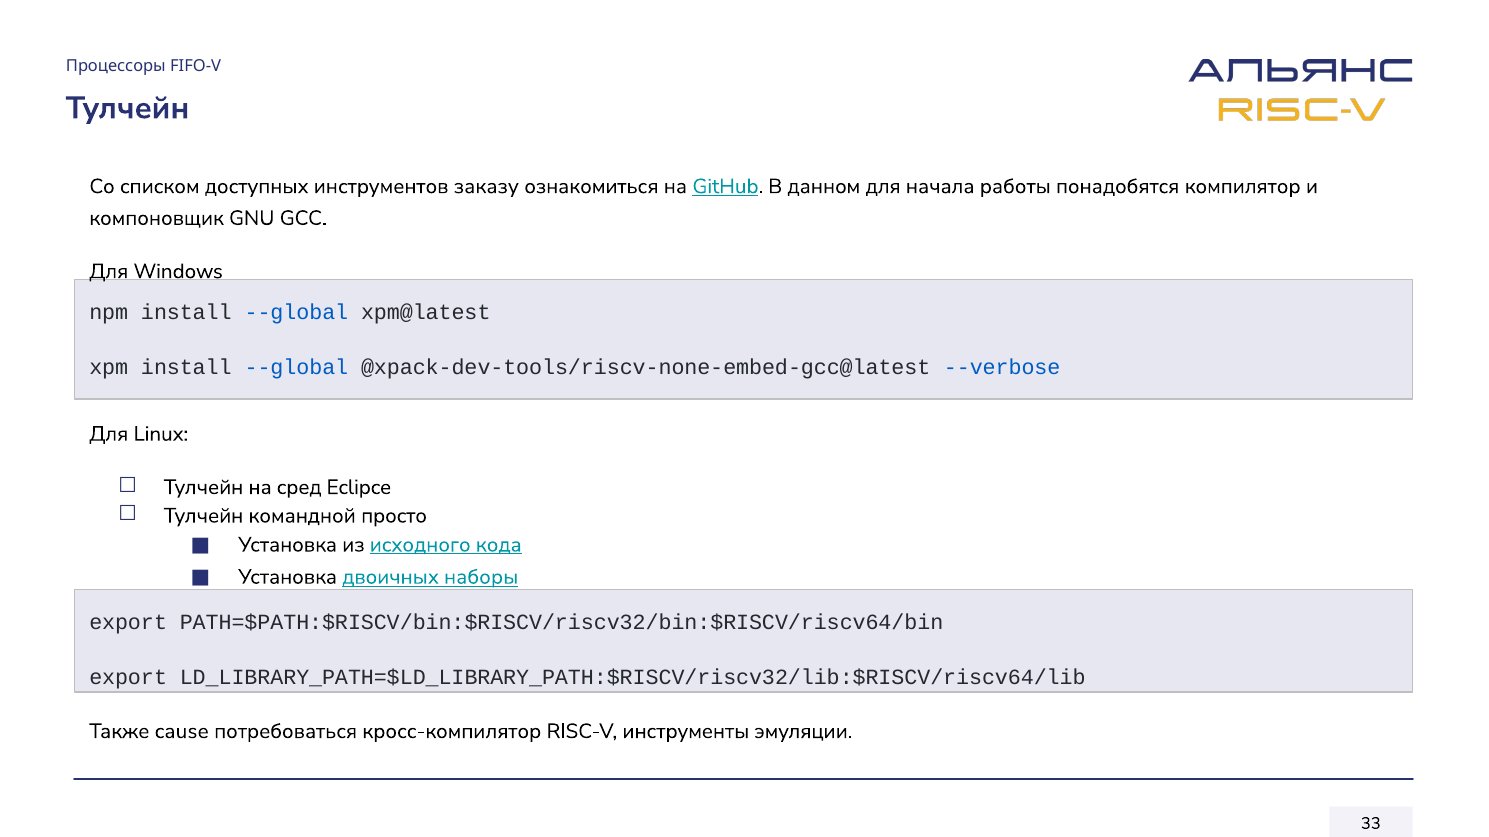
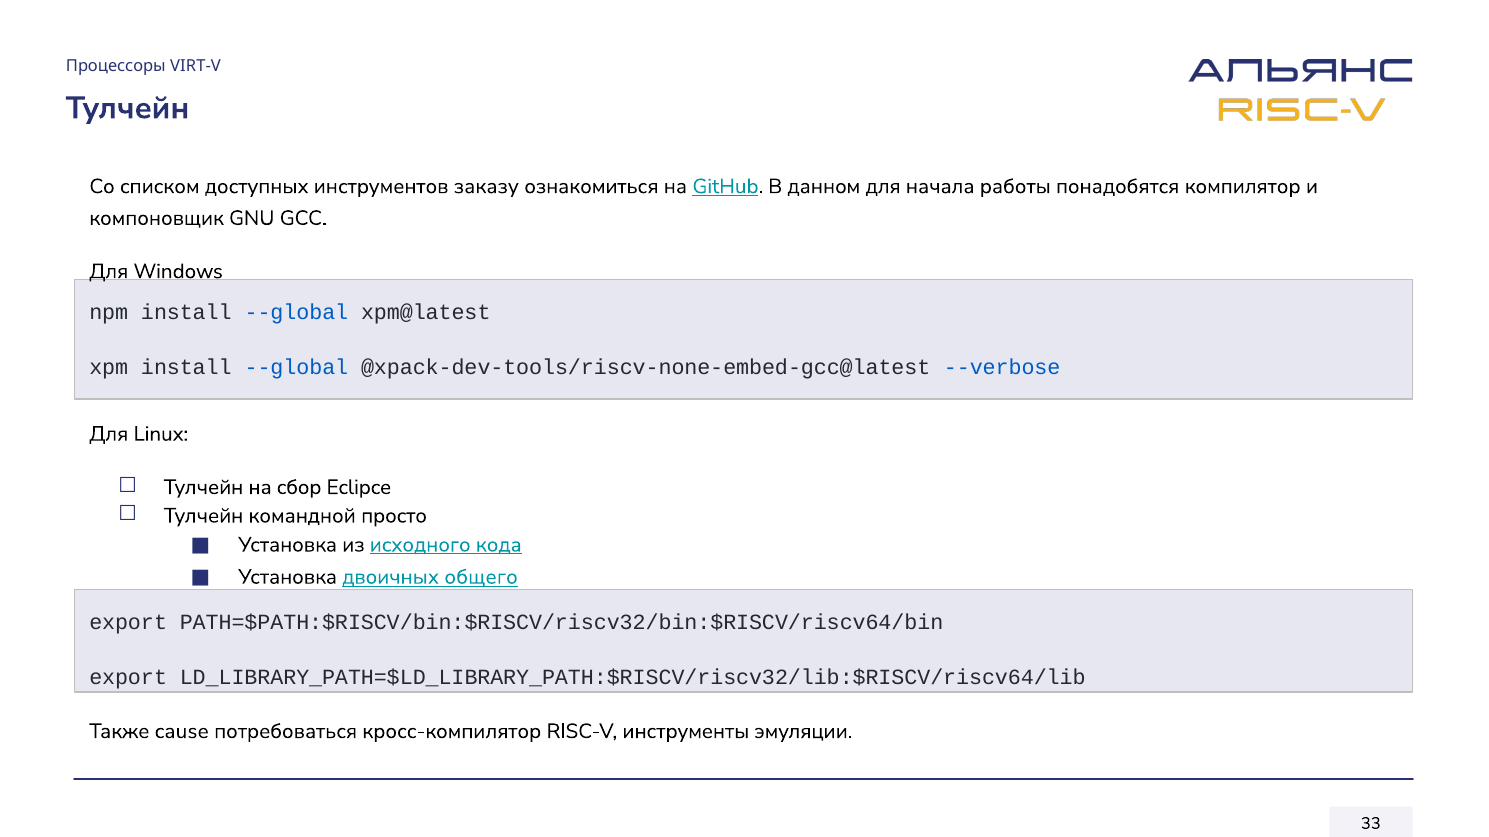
FIFO‑V: FIFO‑V -> VIRT‑V (196, 66)
сред: сред -> сбор (299, 488)
наборы: наборы -> общего (481, 577)
